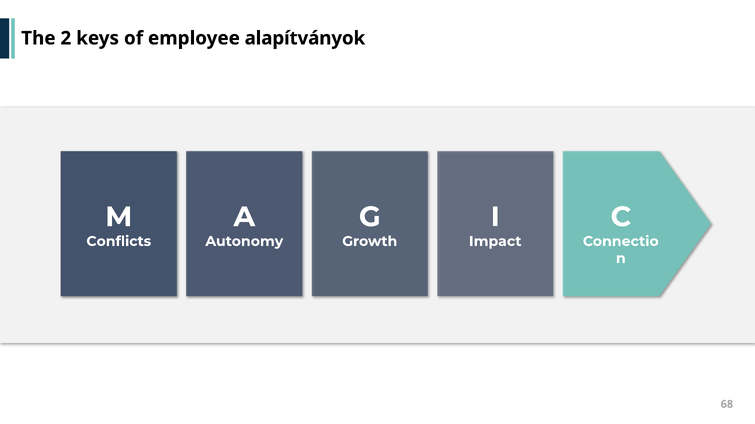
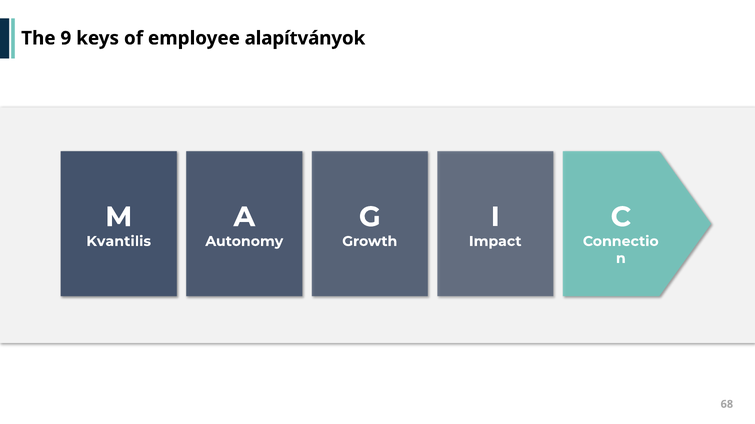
2: 2 -> 9 (66, 38)
Conflicts: Conflicts -> Kvantilis (119, 242)
